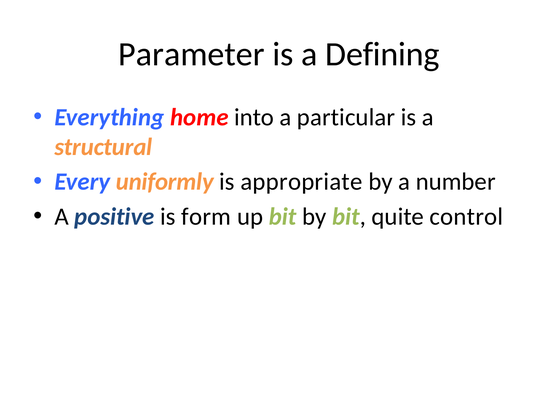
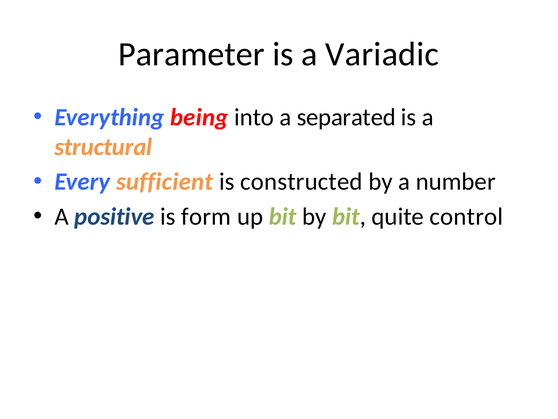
Defining: Defining -> Variadic (382, 54)
home: home -> being (199, 117)
particular: particular -> separated (346, 117)
uniformly: uniformly -> sufficient (165, 182)
appropriate: appropriate -> constructed (302, 182)
